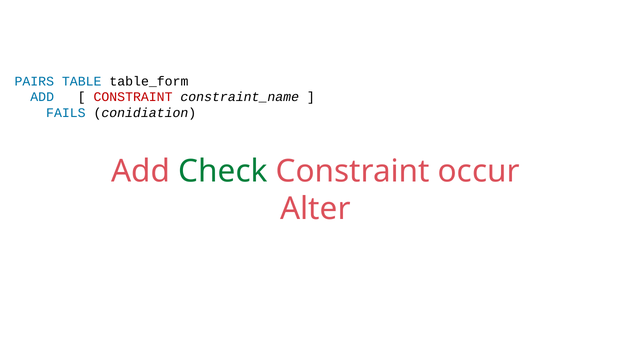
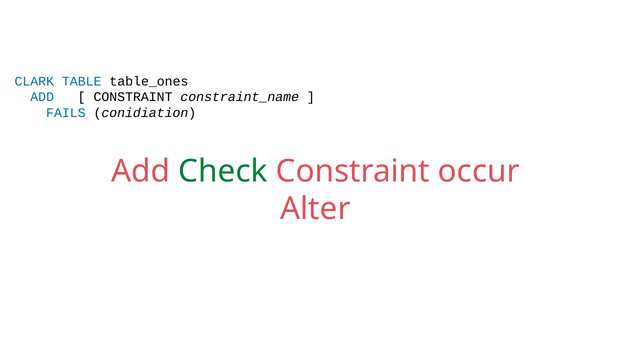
PAIRS: PAIRS -> CLARK (34, 81)
table_form: table_form -> table_ones (149, 81)
CONSTRAINT colour: red -> black (133, 97)
